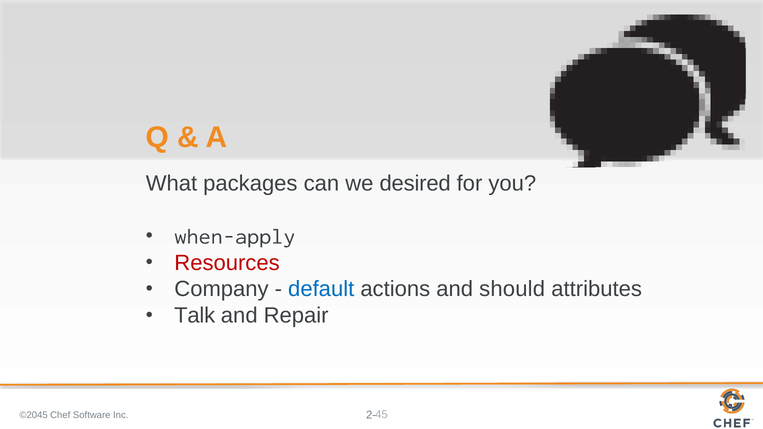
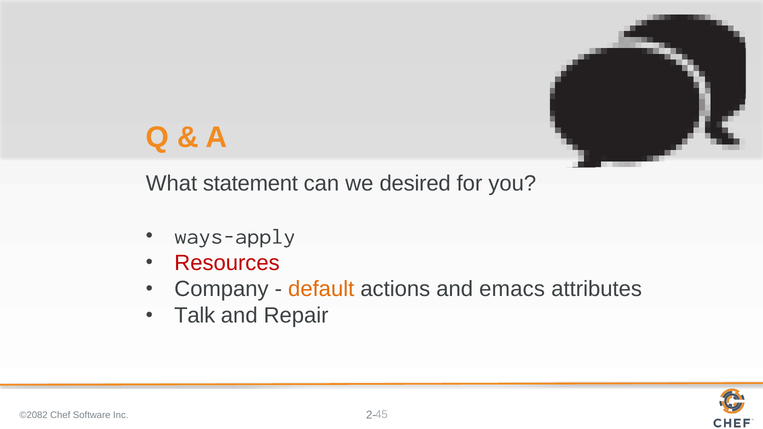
packages: packages -> statement (250, 184)
when-apply: when-apply -> ways-apply (235, 236)
default colour: blue -> orange (321, 289)
should: should -> emacs (512, 289)
©2045: ©2045 -> ©2082 (34, 415)
